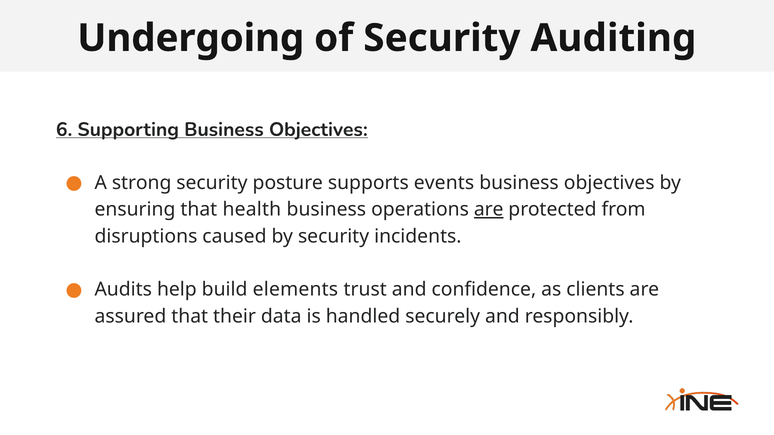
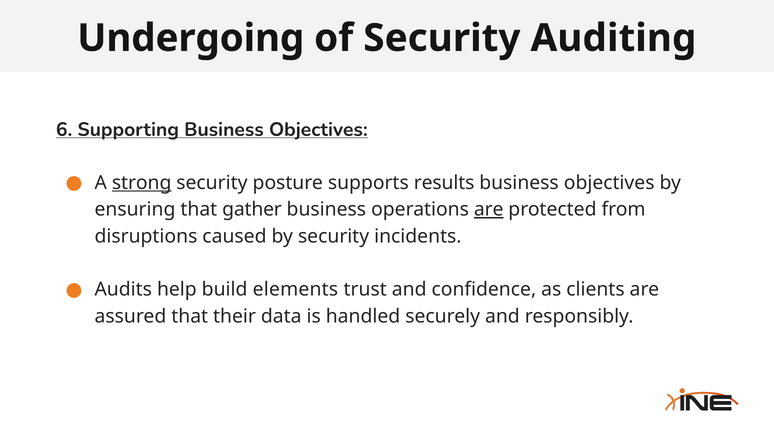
strong underline: none -> present (142, 183)
events: events -> results (444, 183)
health: health -> gather (252, 210)
